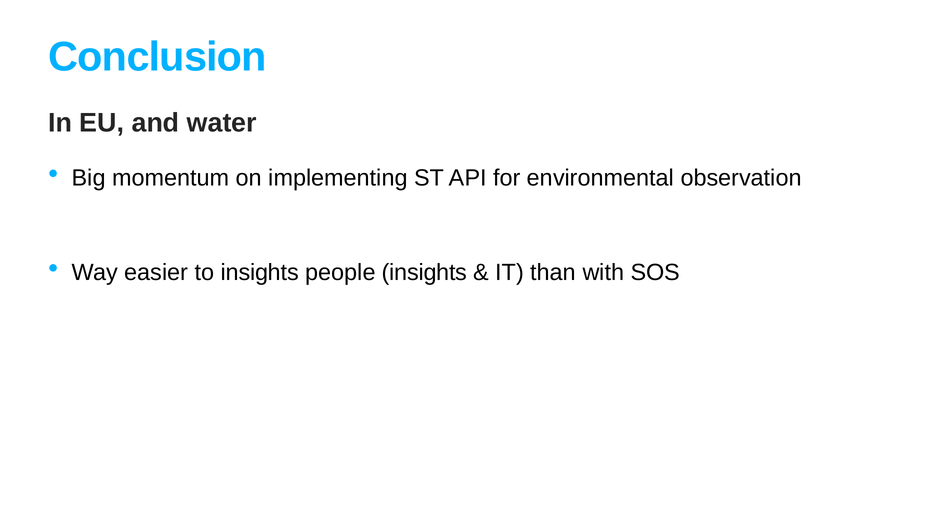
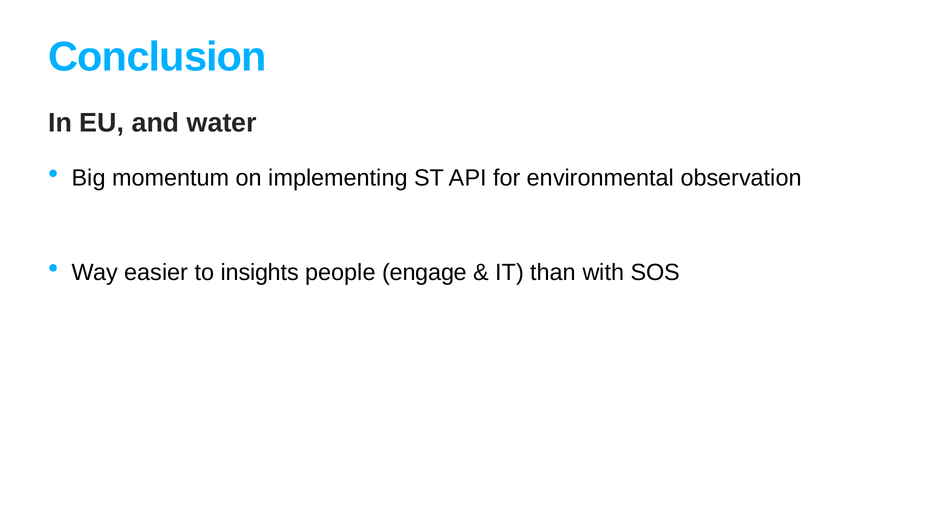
people insights: insights -> engage (424, 273)
